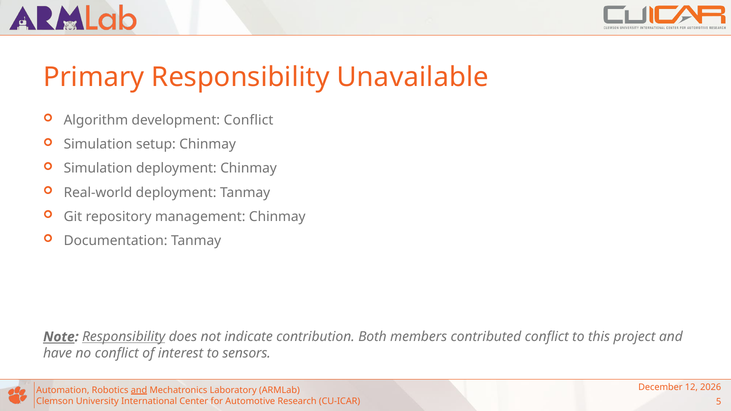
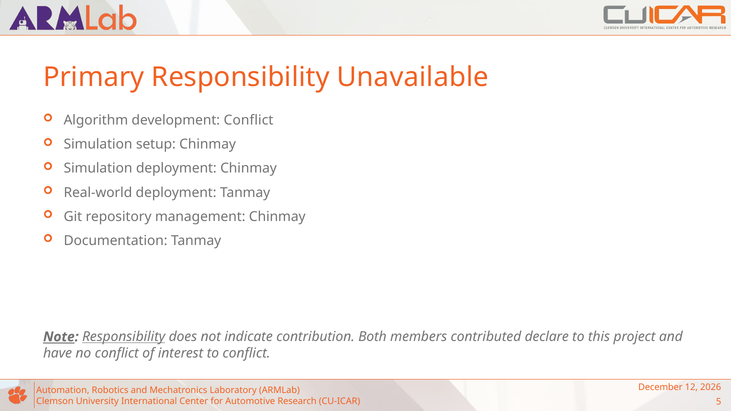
contributed conflict: conflict -> declare (547, 337)
to sensors: sensors -> conflict (246, 353)
and underline: present -> none (139, 390)
